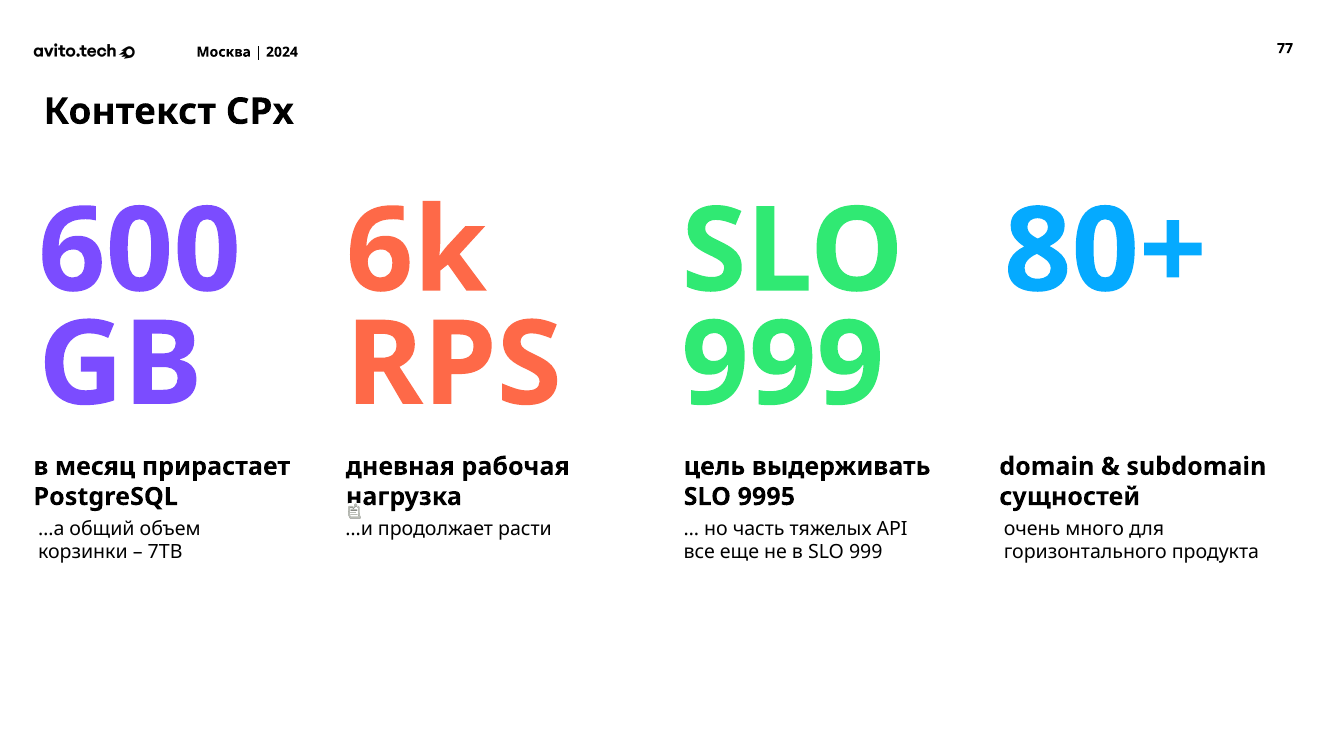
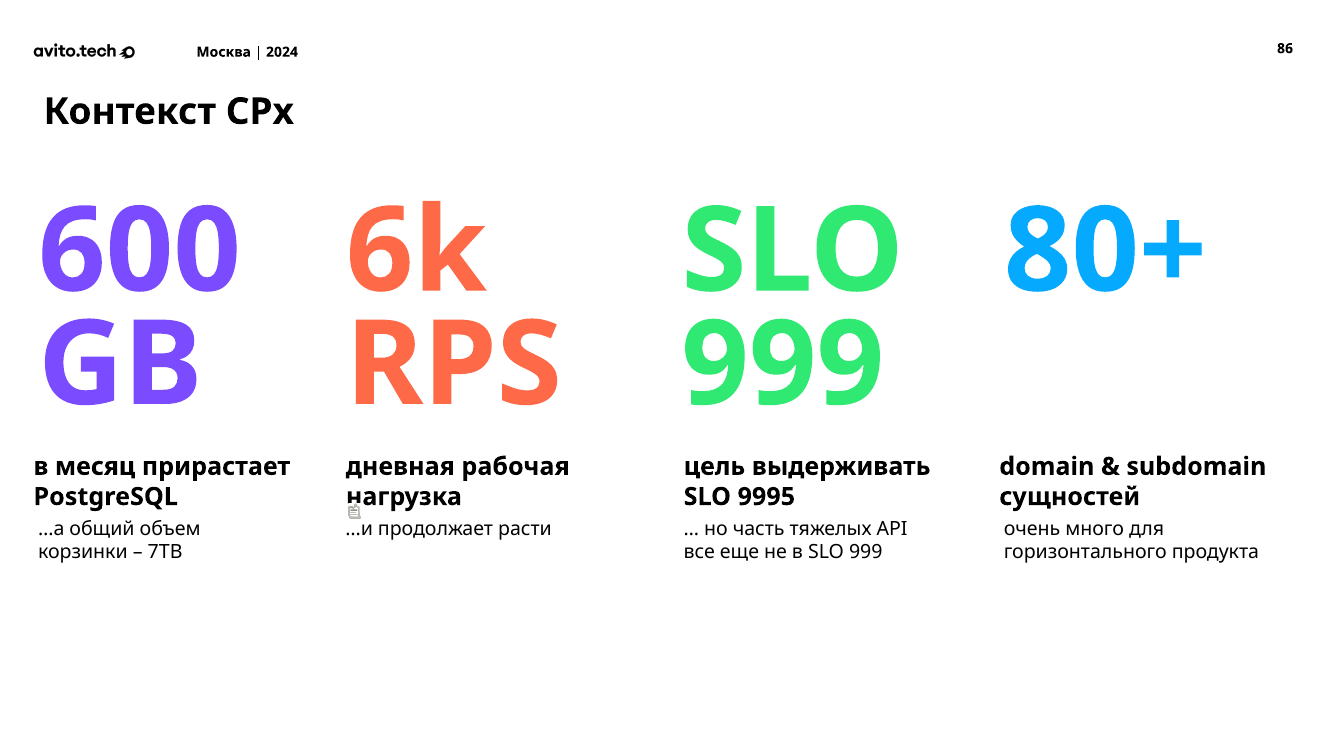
77: 77 -> 86 (1285, 49)
